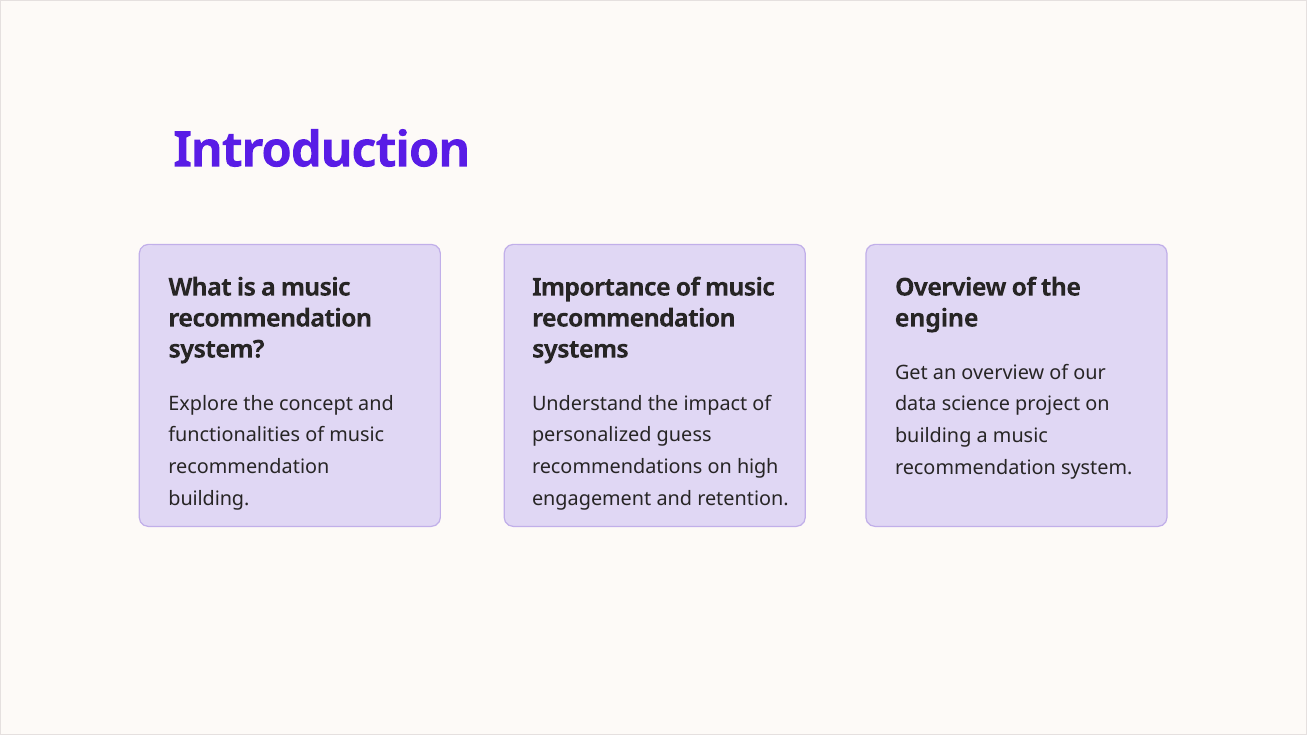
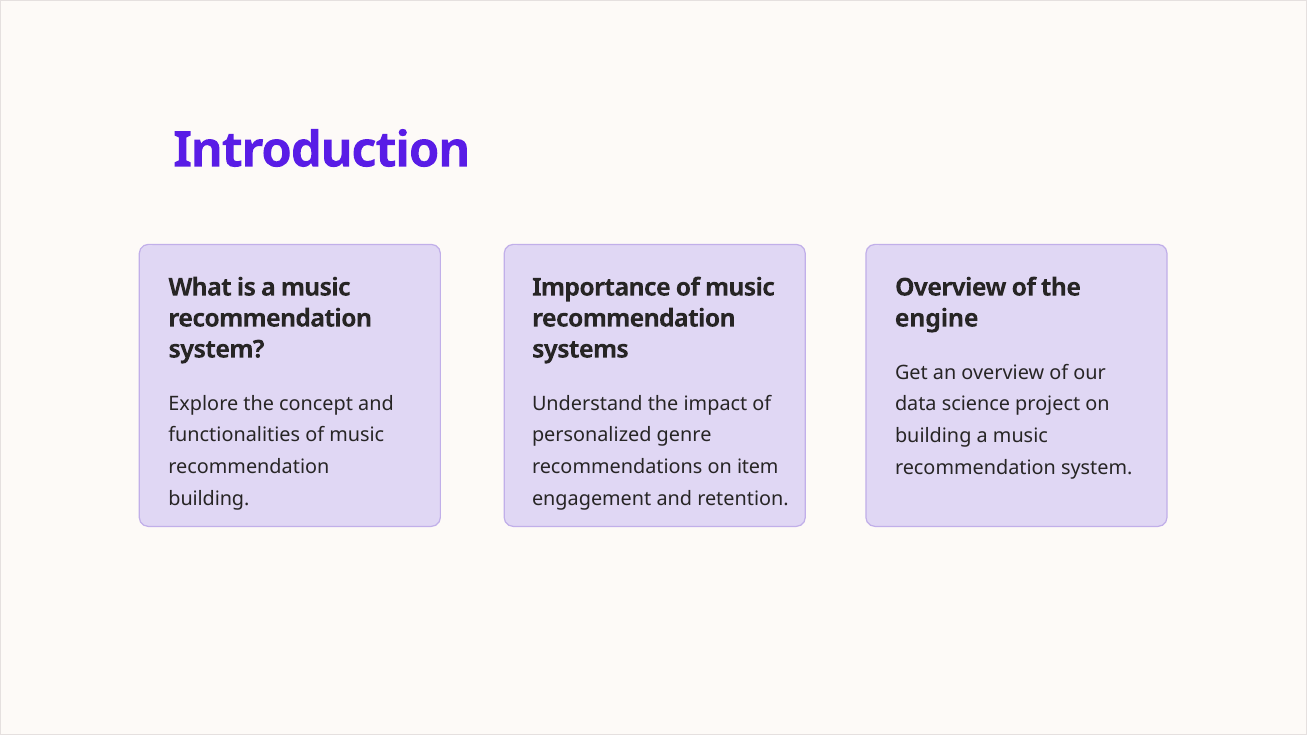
guess: guess -> genre (684, 435)
high: high -> item (758, 467)
